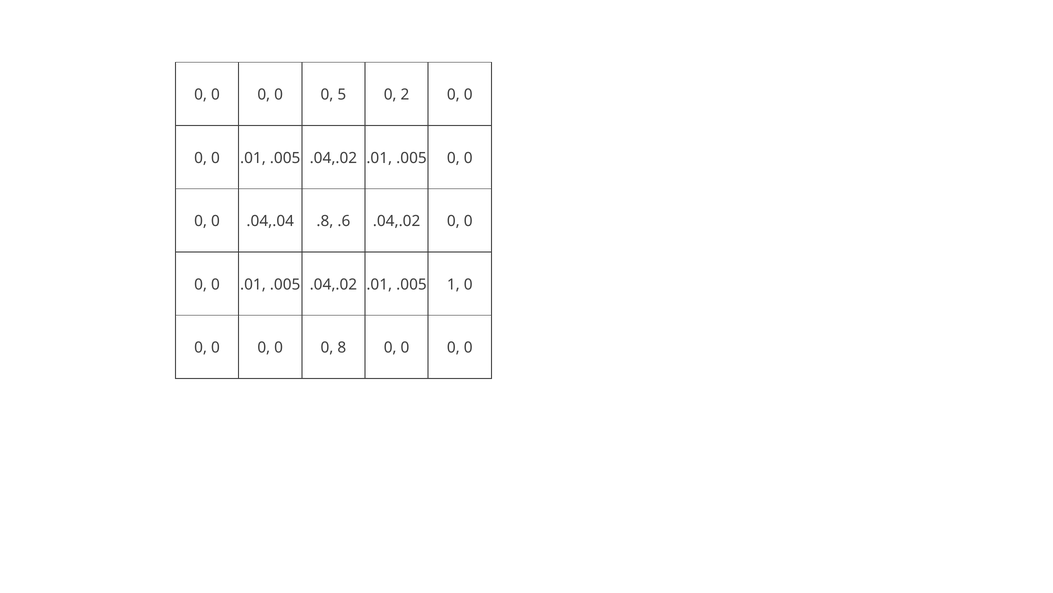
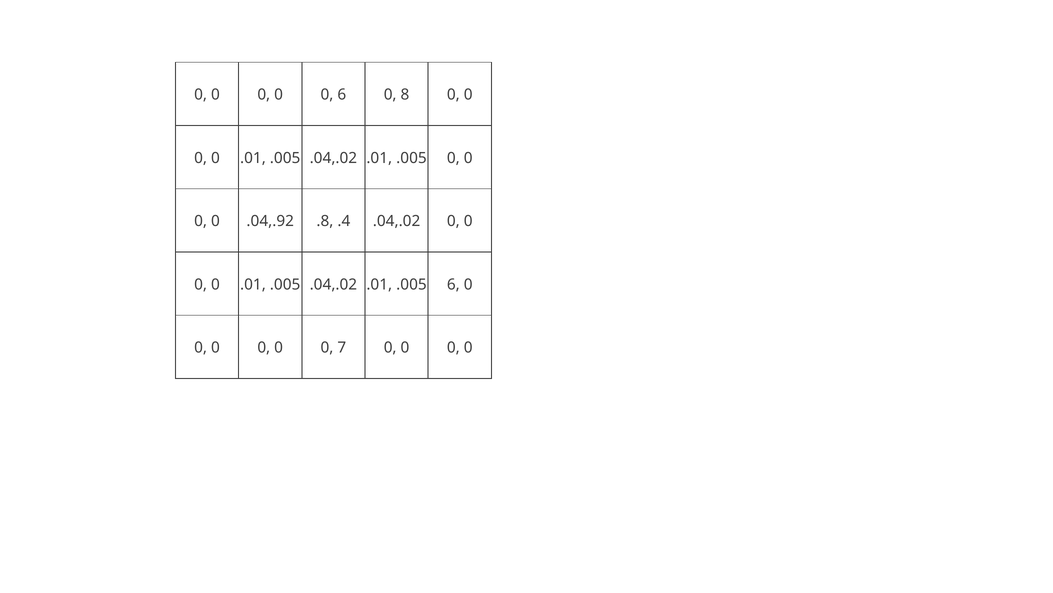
0 5: 5 -> 6 (342, 95)
2: 2 -> 8 (405, 95)
.04,.04: .04,.04 -> .04,.92 (270, 221)
.6: .6 -> .4 (344, 221)
.005 1: 1 -> 6 (453, 284)
8: 8 -> 7 (342, 347)
